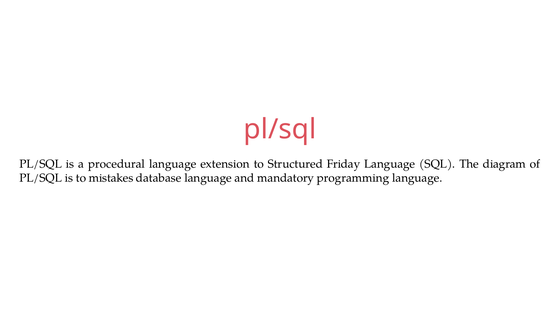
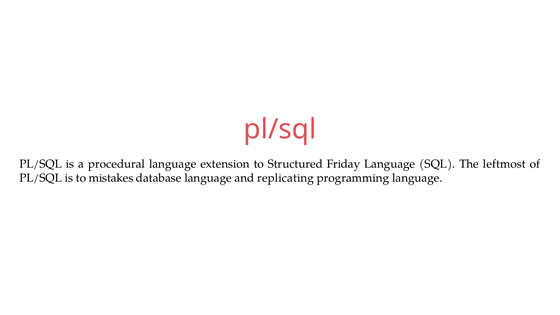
diagram: diagram -> leftmost (504, 164)
mandatory: mandatory -> replicating (286, 178)
